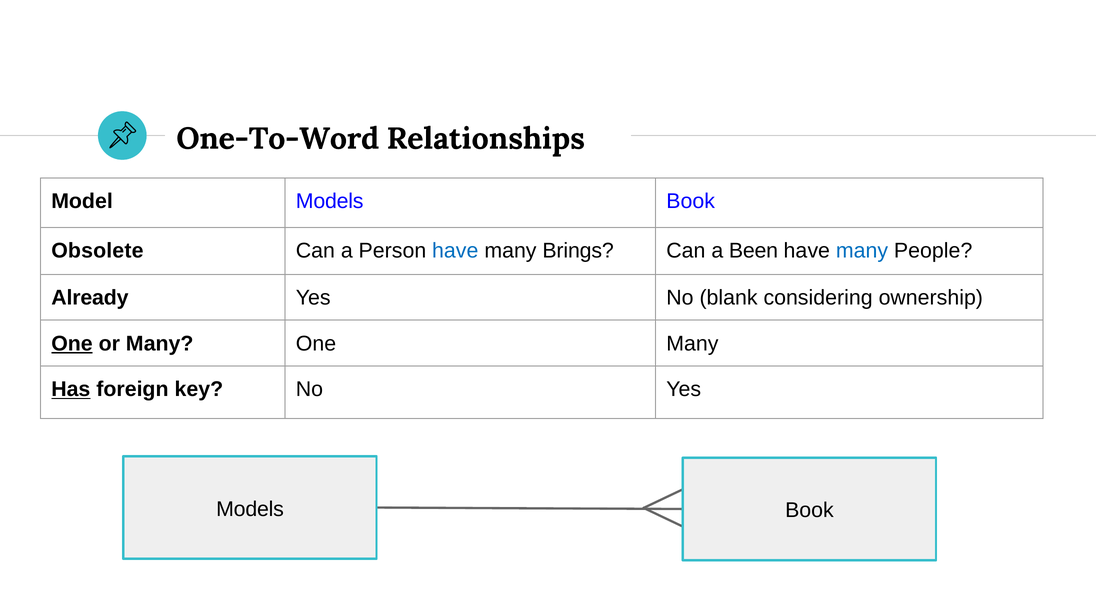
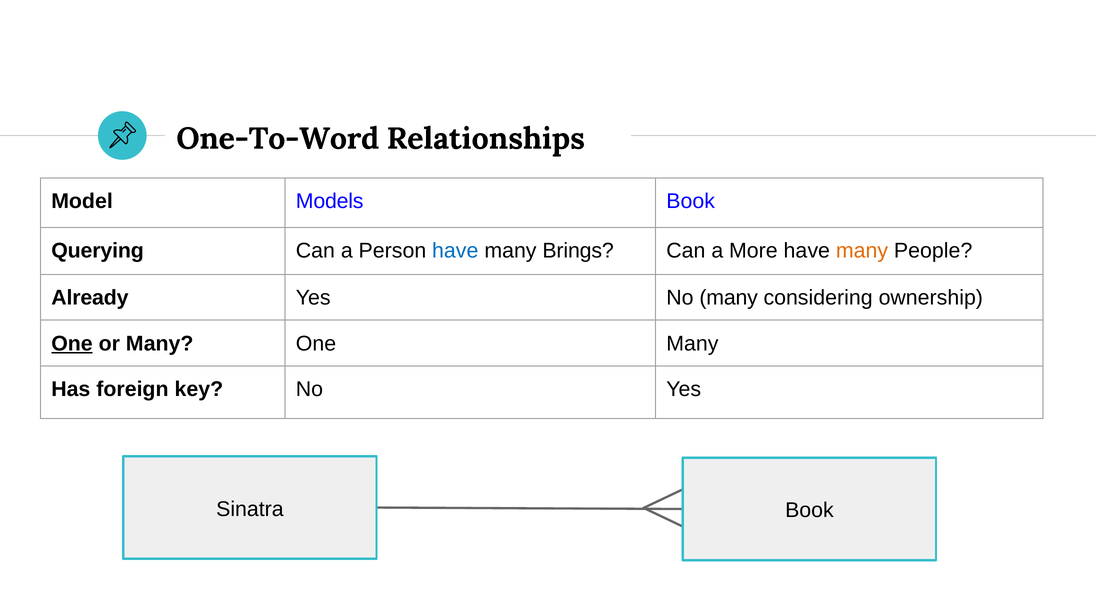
Obsolete: Obsolete -> Querying (98, 251)
Been: Been -> More (753, 251)
many colour: blue -> orange (862, 251)
No blank: blank -> many (729, 298)
Has underline: present -> none (71, 390)
Models: Models -> Sinatra (250, 509)
